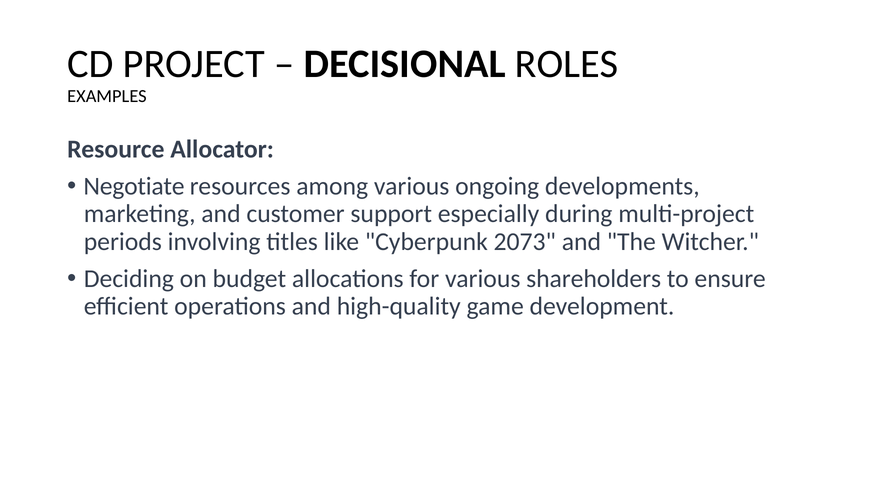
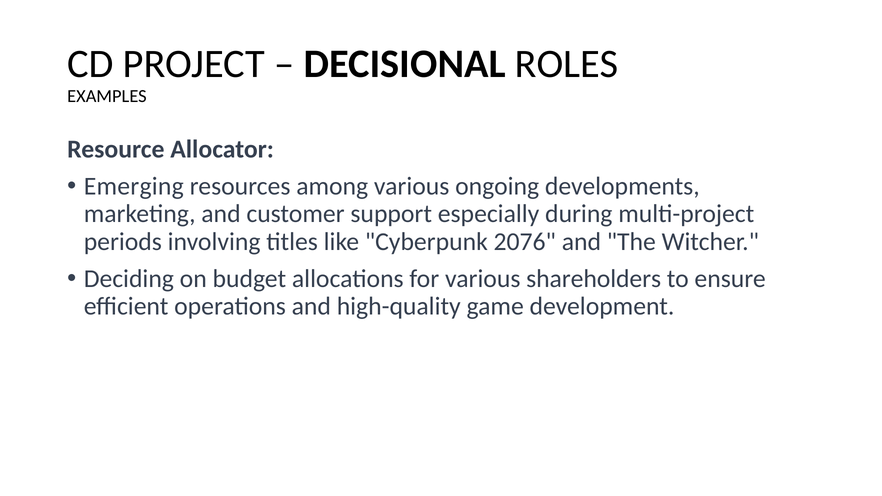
Negotiate: Negotiate -> Emerging (134, 186)
2073: 2073 -> 2076 (525, 242)
